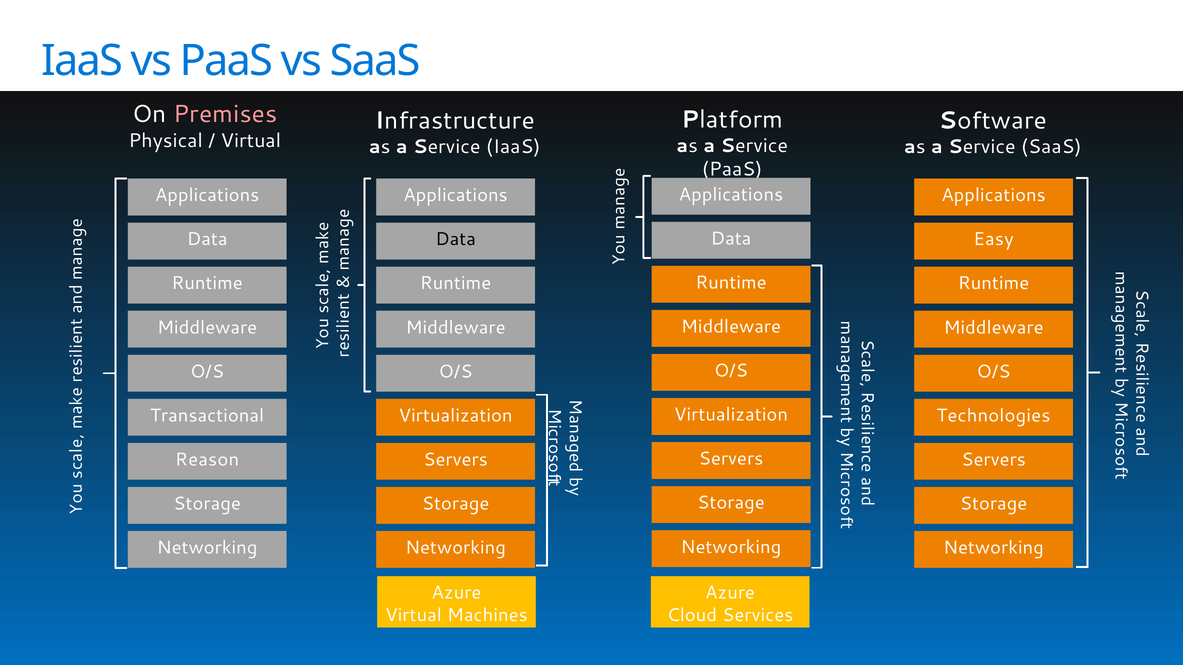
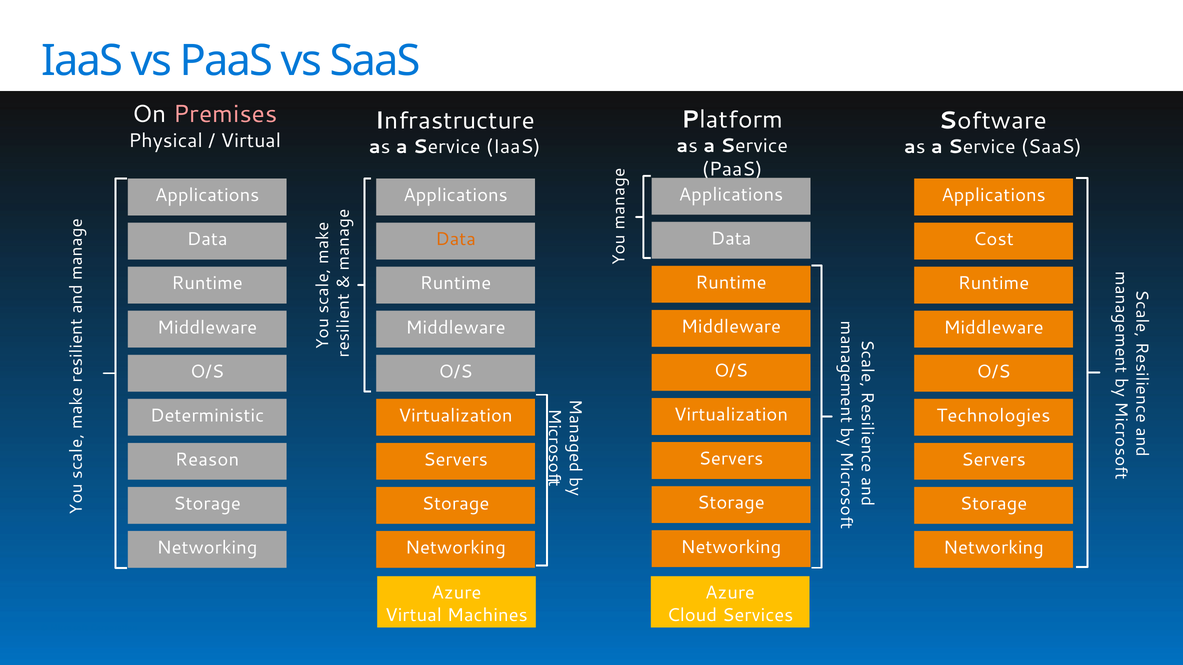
Data colour: black -> orange (456, 240)
Easy: Easy -> Cost (994, 240)
Transactional: Transactional -> Deterministic (207, 416)
